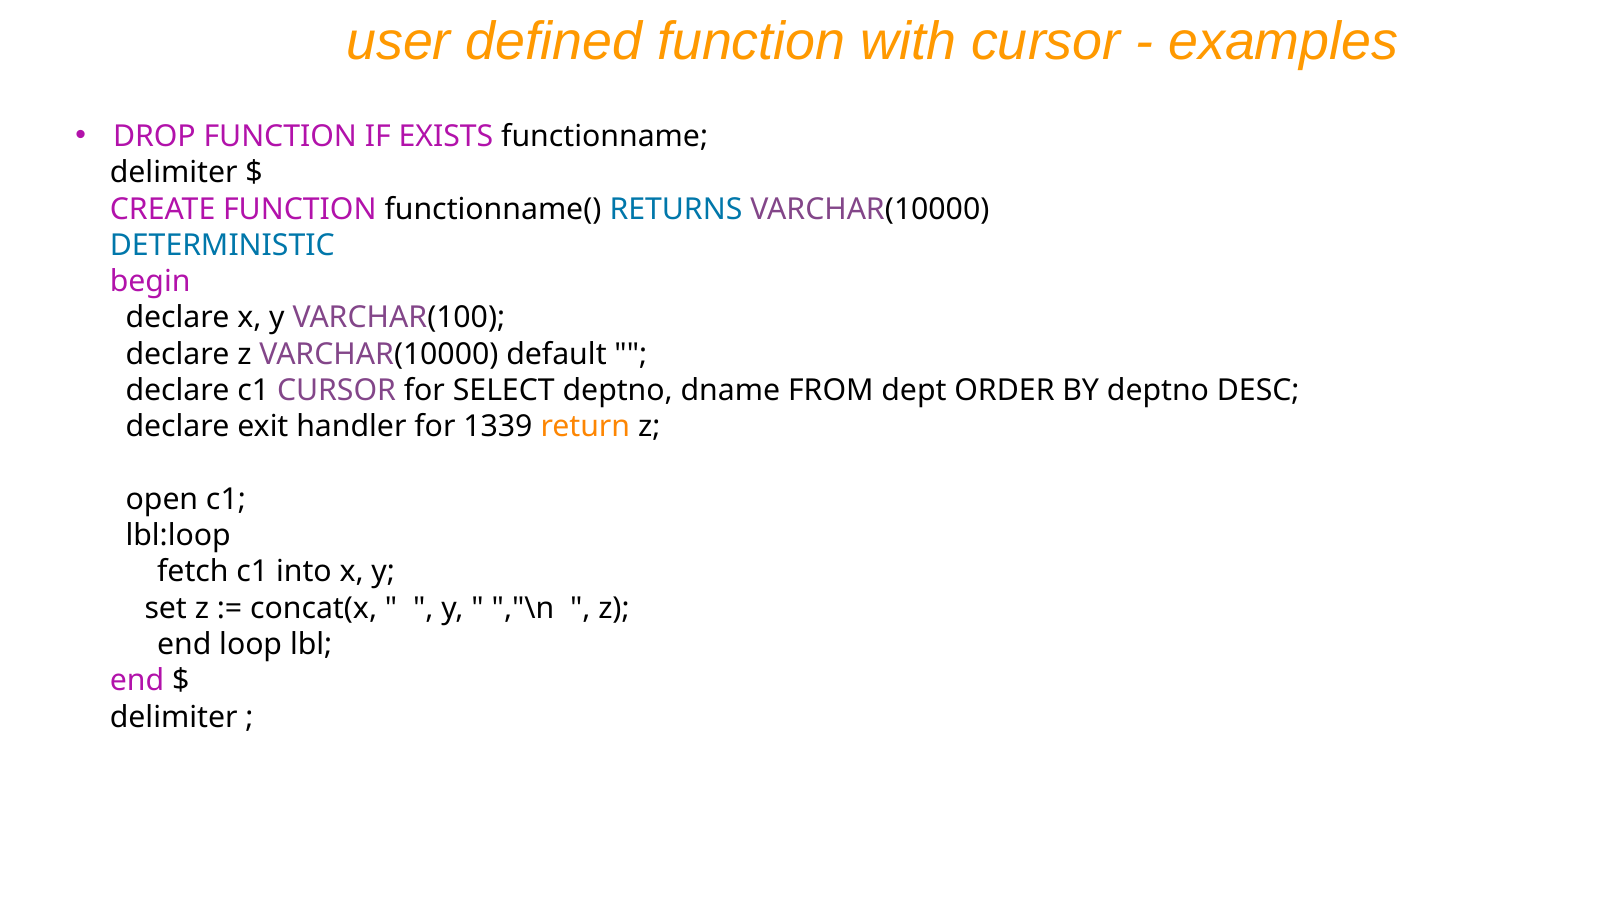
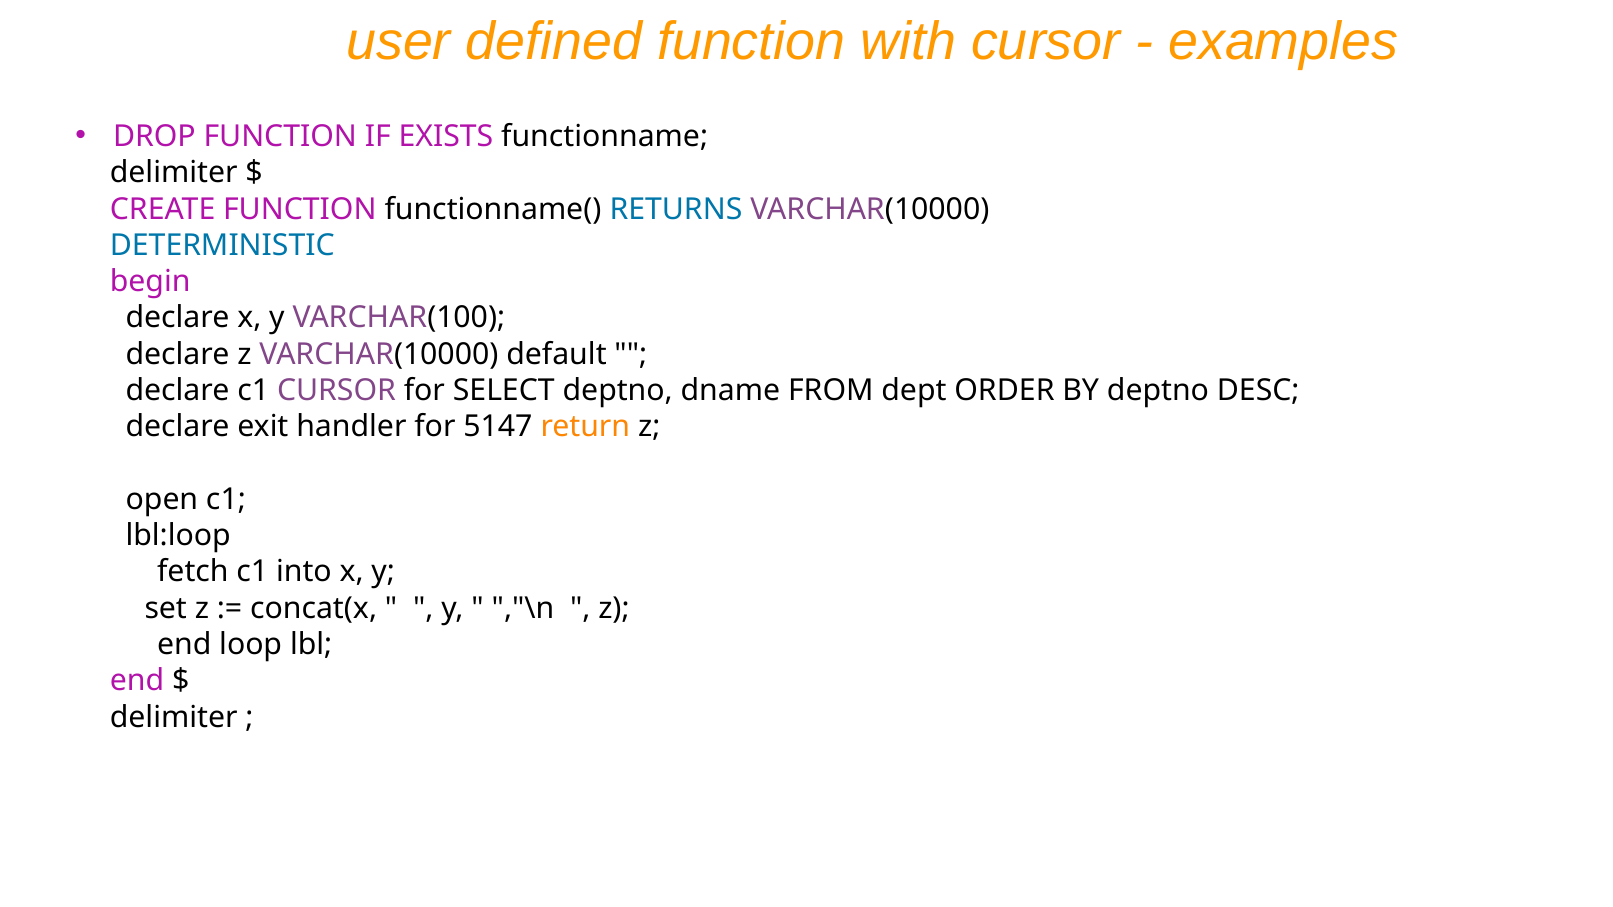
1339: 1339 -> 5147 (498, 427)
